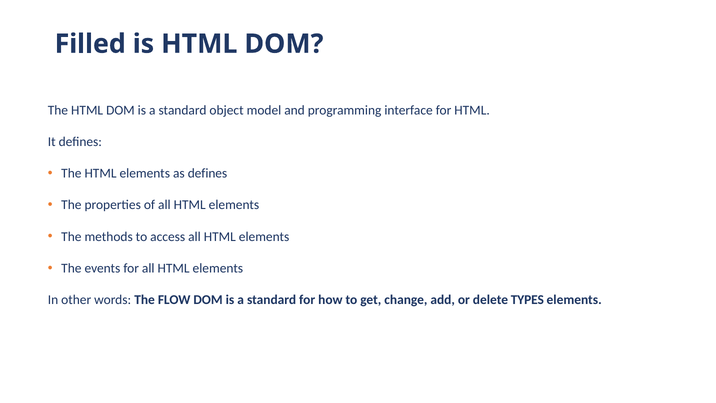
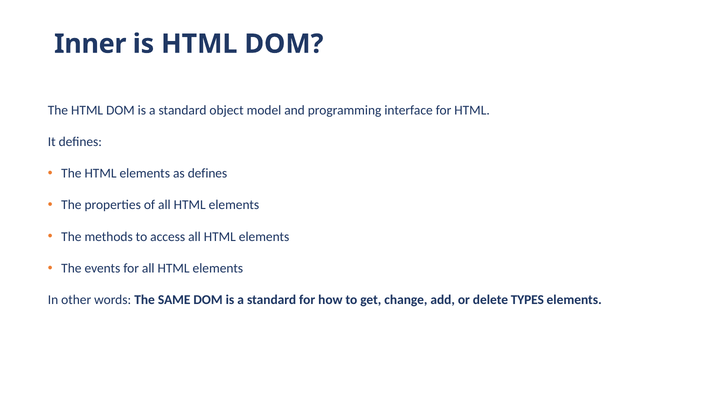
Filled: Filled -> Inner (90, 44)
FLOW: FLOW -> SAME (174, 300)
